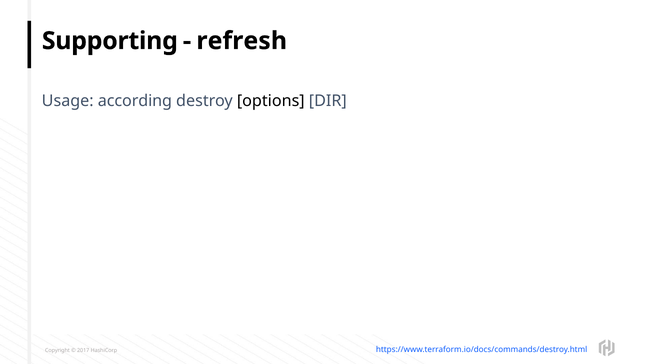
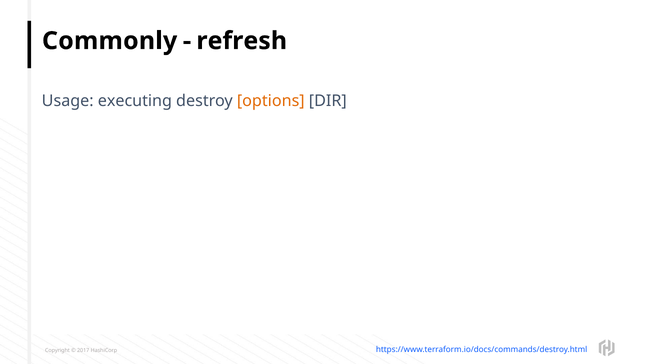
Supporting: Supporting -> Commonly (110, 41)
according: according -> executing (135, 101)
options colour: black -> orange (271, 101)
